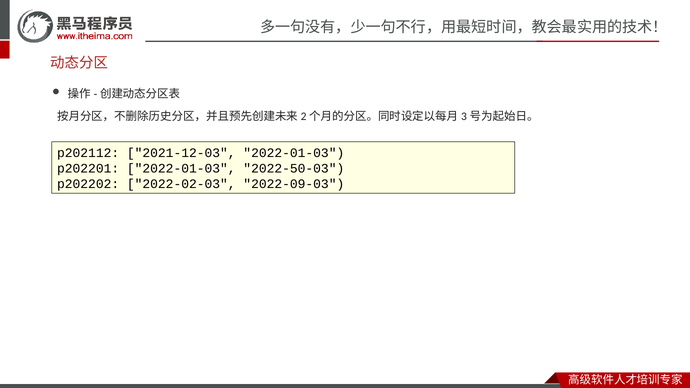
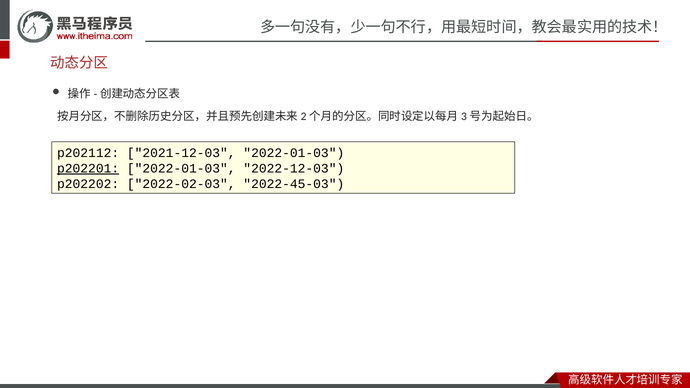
p202201 underline: none -> present (88, 169)
2022-50-03: 2022-50-03 -> 2022-12-03 (294, 169)
2022-09-03: 2022-09-03 -> 2022-45-03 (294, 184)
